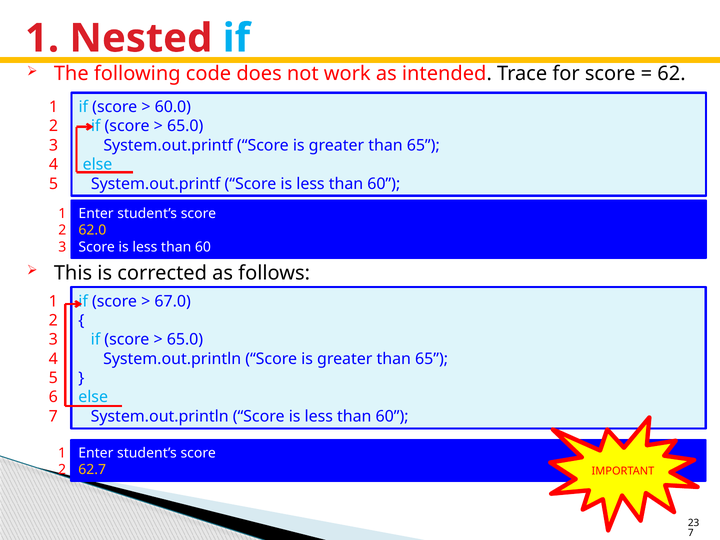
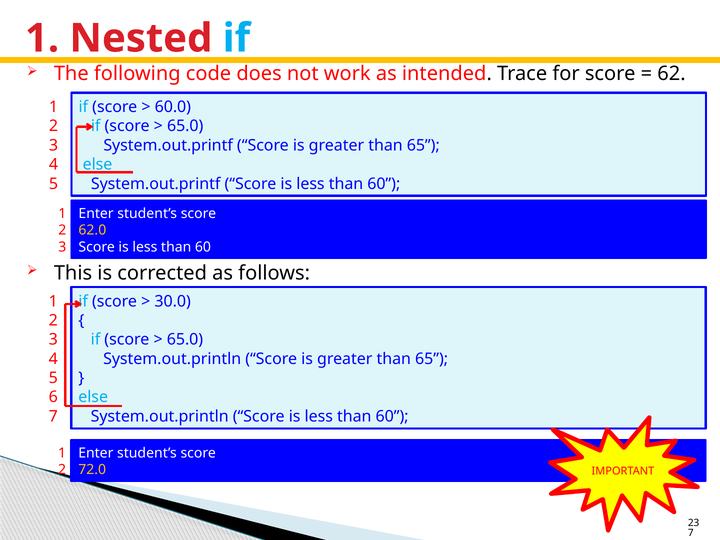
67.0: 67.0 -> 30.0 (173, 301)
62.7: 62.7 -> 72.0 (92, 470)
